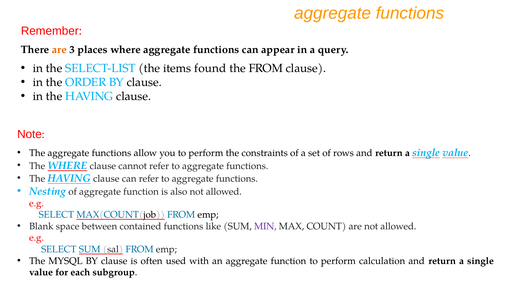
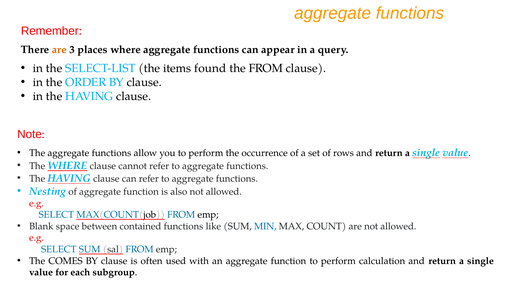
constraints: constraints -> occurrence (265, 153)
MIN colour: purple -> blue (265, 226)
MYSQL: MYSQL -> COMES (66, 261)
